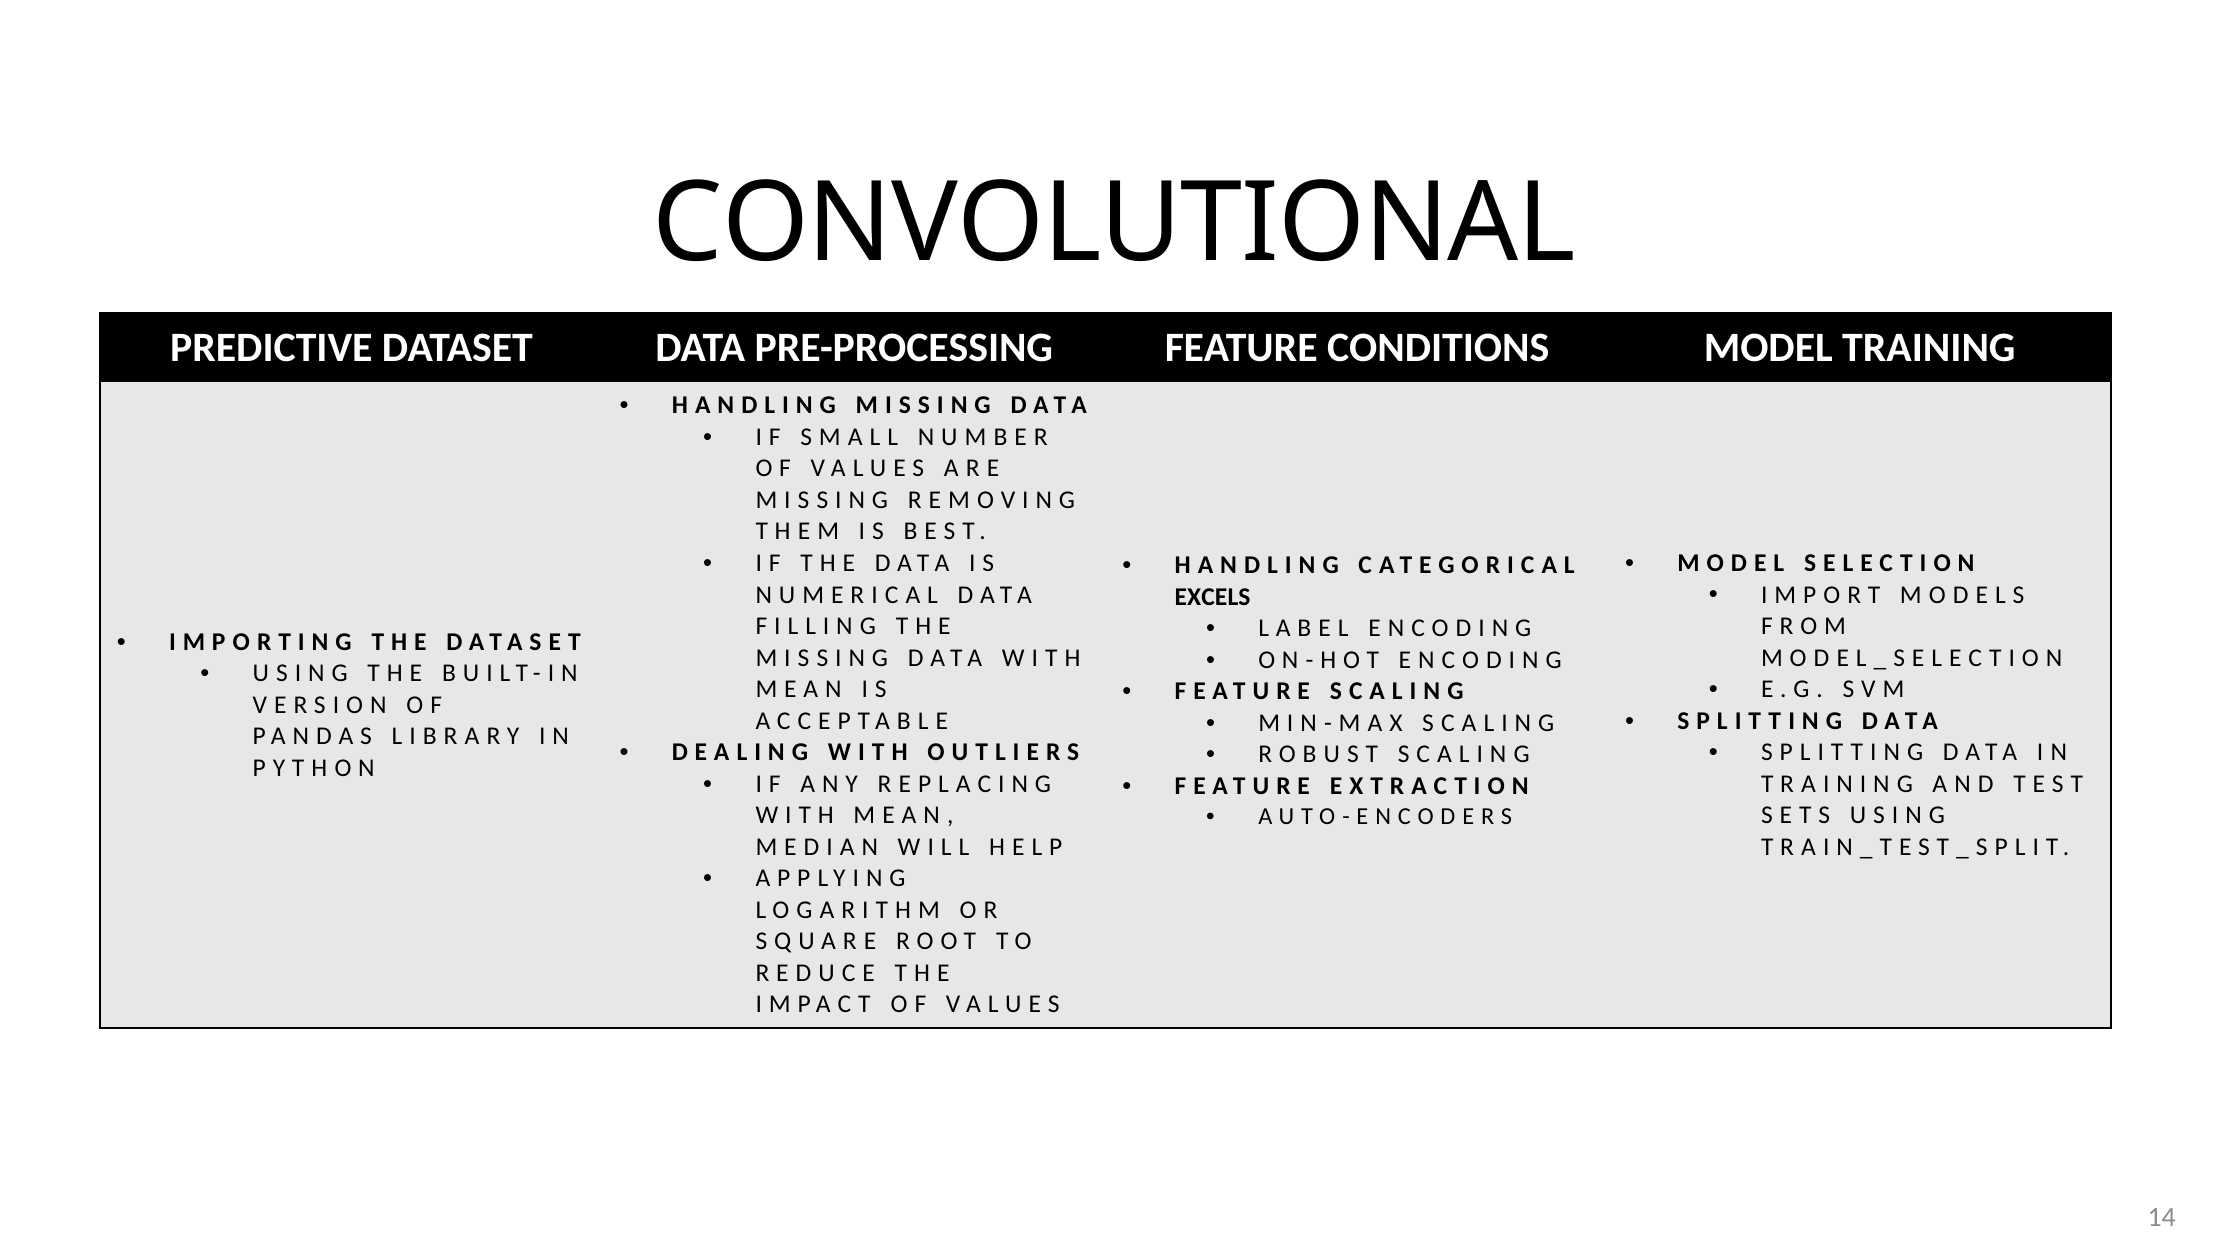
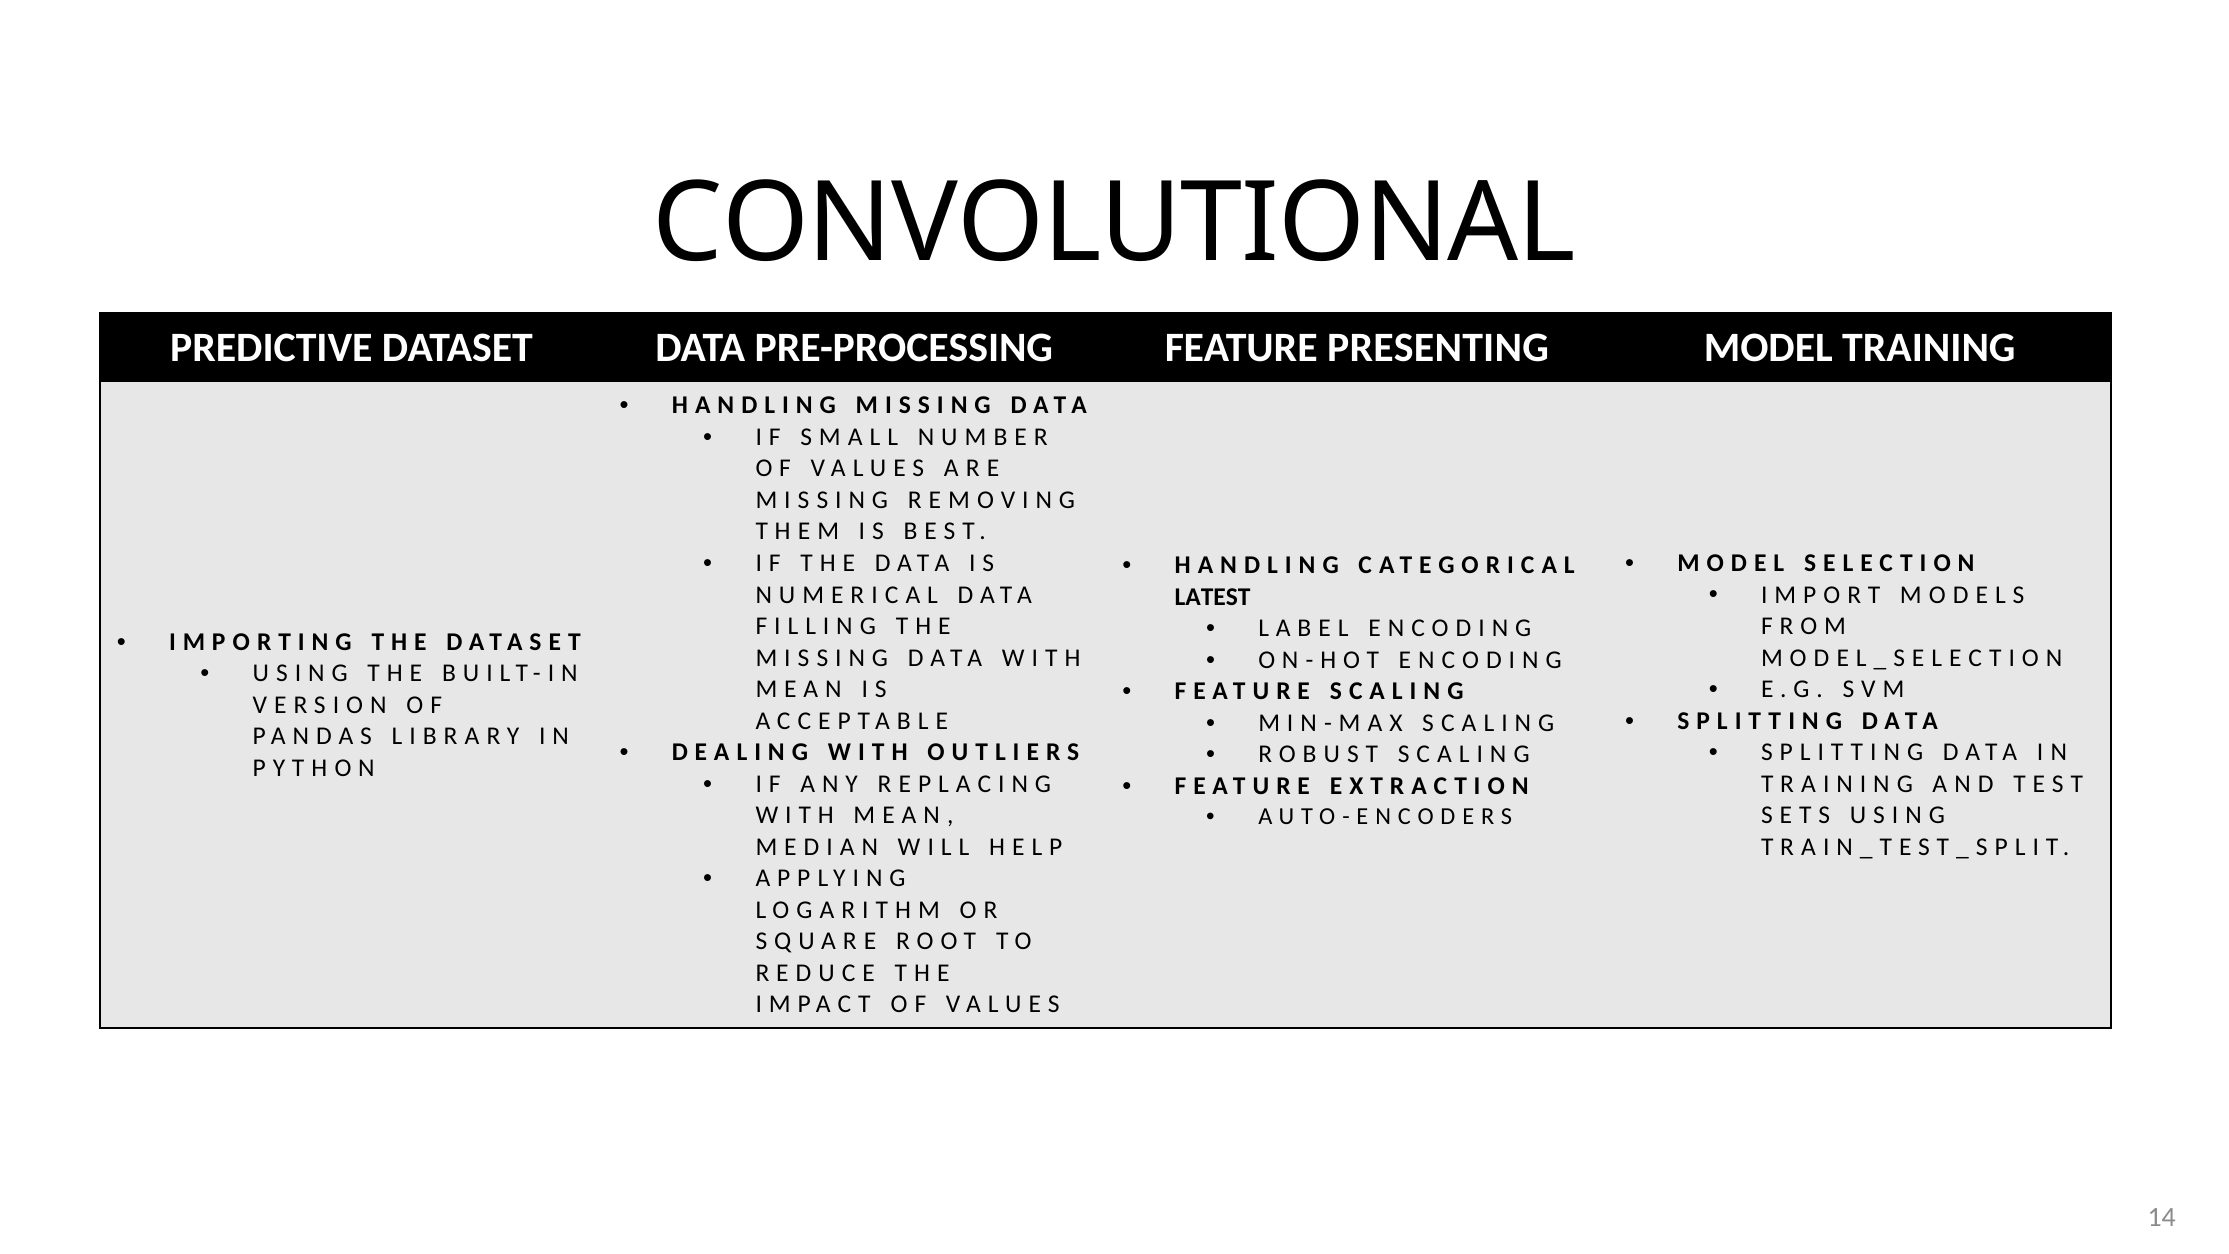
CONDITIONS: CONDITIONS -> PRESENTING (1438, 347)
EXCELS: EXCELS -> LATEST (1213, 596)
